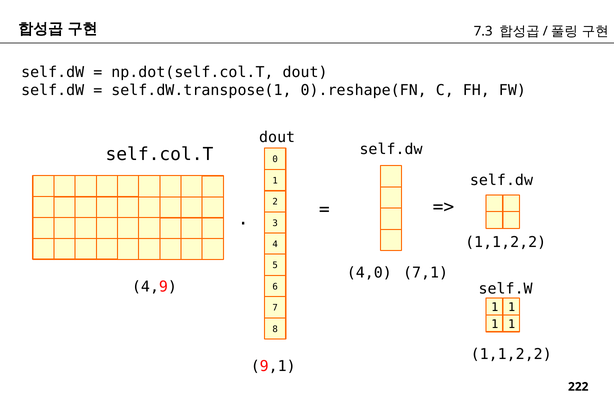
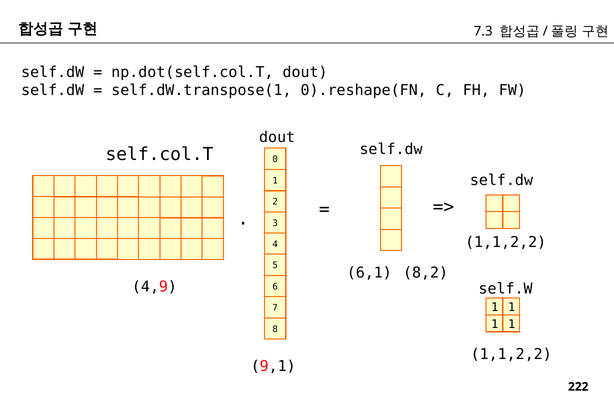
4,0: 4,0 -> 6,1 (369, 273)
7,1: 7,1 -> 8,2 (426, 273)
